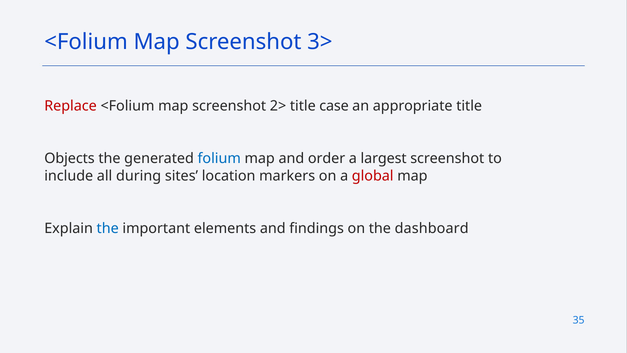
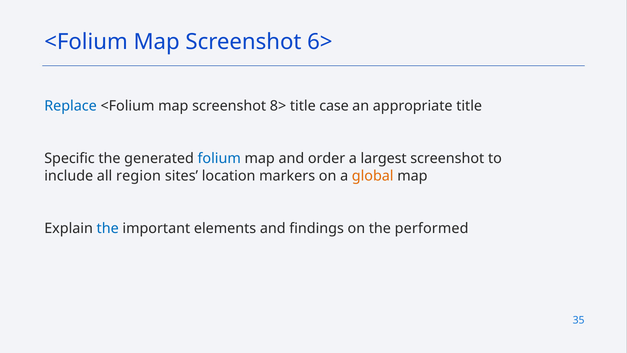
3>: 3> -> 6> (320, 42)
Replace colour: red -> blue (71, 106)
2>: 2> -> 8> (278, 106)
Objects: Objects -> Specific (70, 159)
during: during -> region (139, 176)
global colour: red -> orange (373, 176)
dashboard: dashboard -> performed (432, 229)
